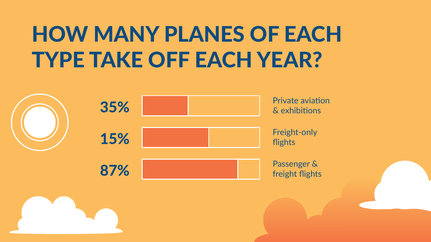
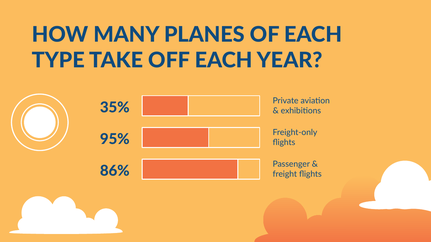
15%: 15% -> 95% (115, 140)
87%: 87% -> 86% (115, 171)
